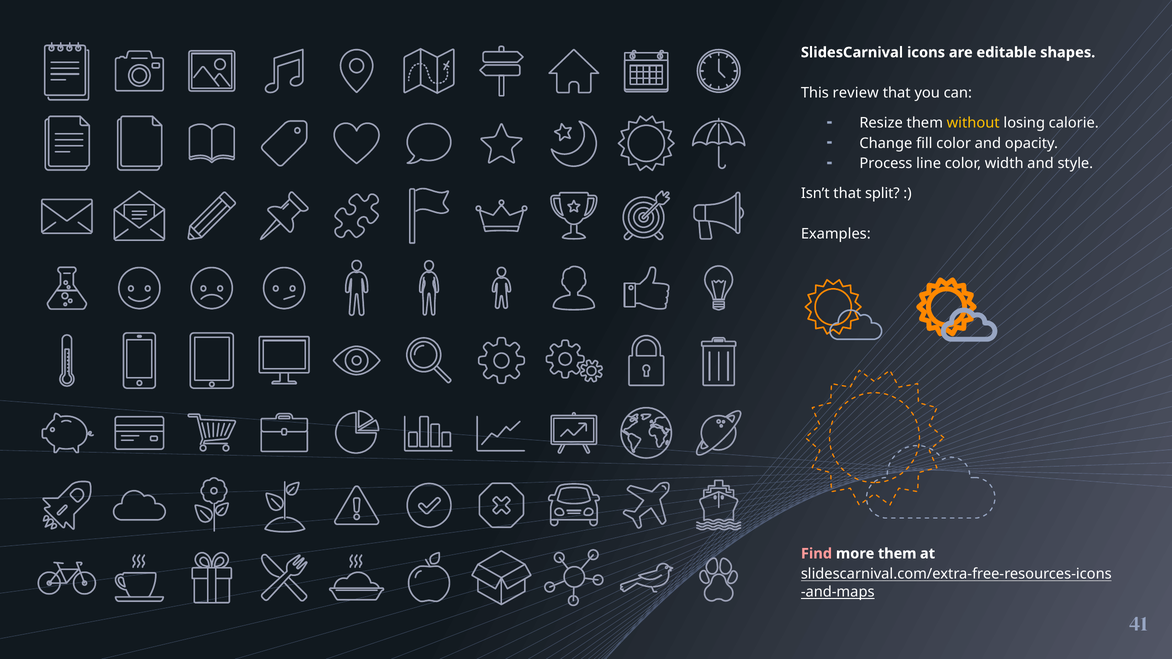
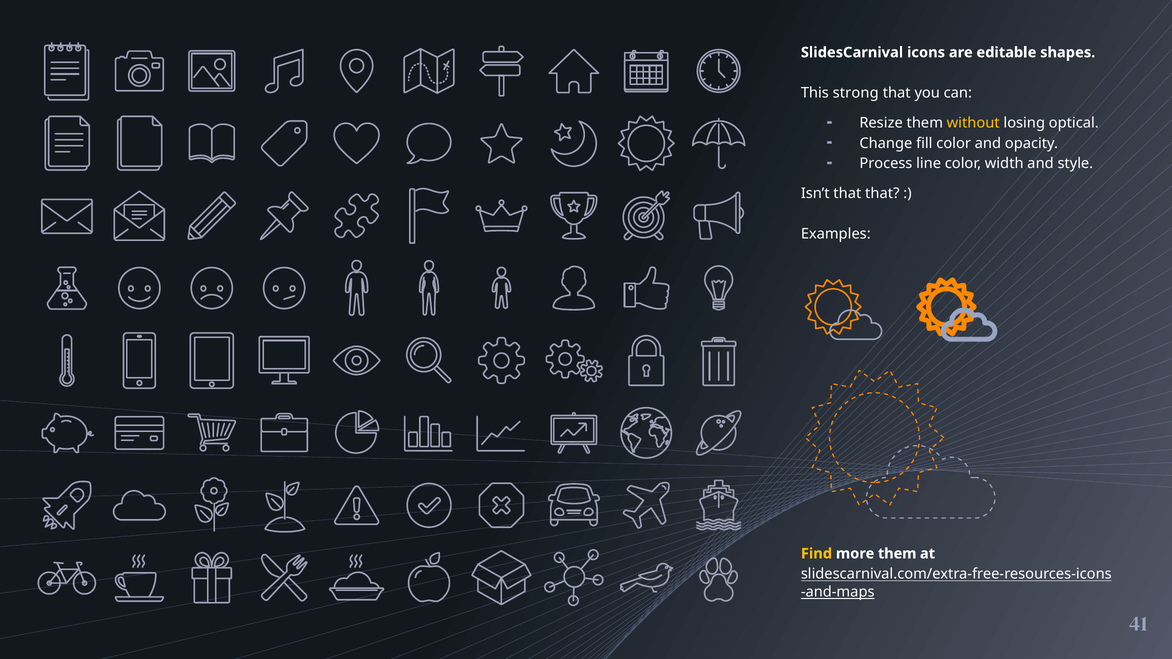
review: review -> strong (856, 93)
calorie: calorie -> optical (1074, 123)
that split: split -> that (882, 194)
Find colour: pink -> yellow (816, 554)
